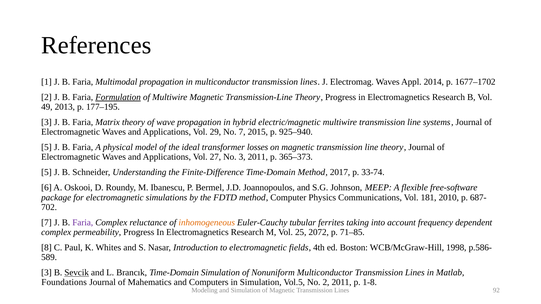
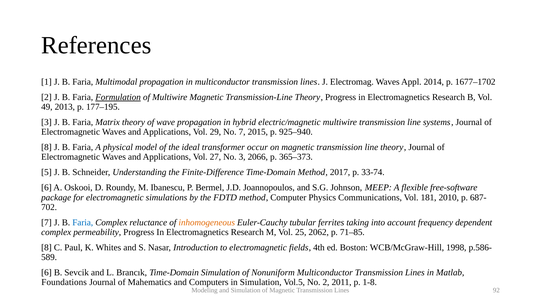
5: 5 -> 8 (46, 147)
losses: losses -> occur (257, 147)
3 2011: 2011 -> 2066 (258, 157)
Faria colour: purple -> blue (83, 223)
2072: 2072 -> 2062 (319, 232)
3: 3 -> 6 (46, 273)
Sevcik underline: present -> none (77, 273)
